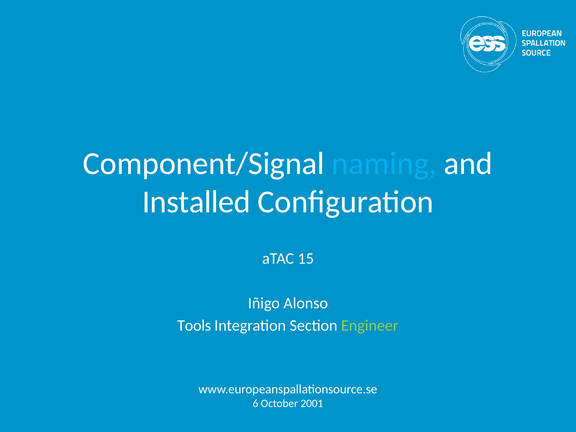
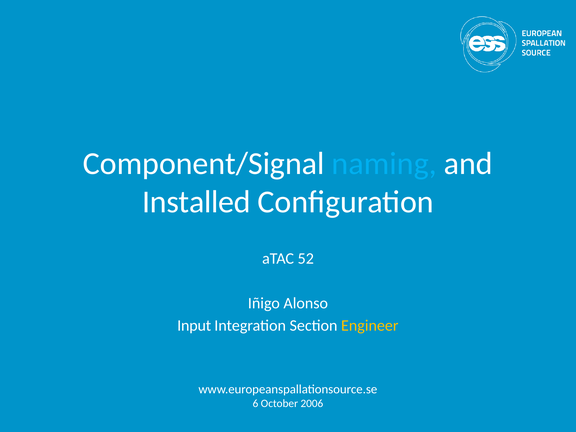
15: 15 -> 52 (306, 258)
Tools: Tools -> Input (194, 326)
Engineer colour: light green -> yellow (370, 326)
2001: 2001 -> 2006 (312, 404)
